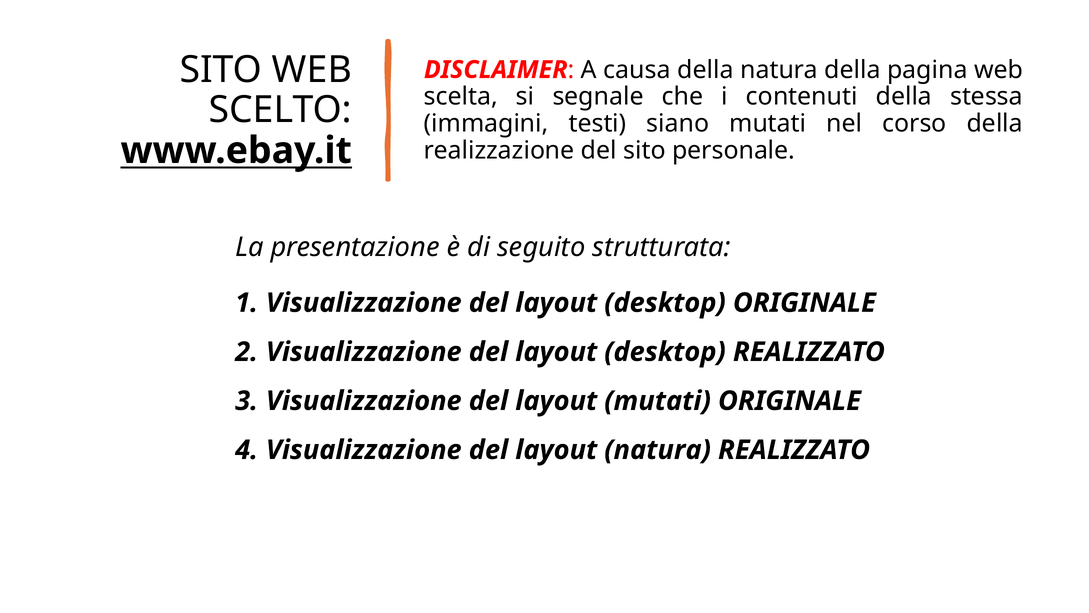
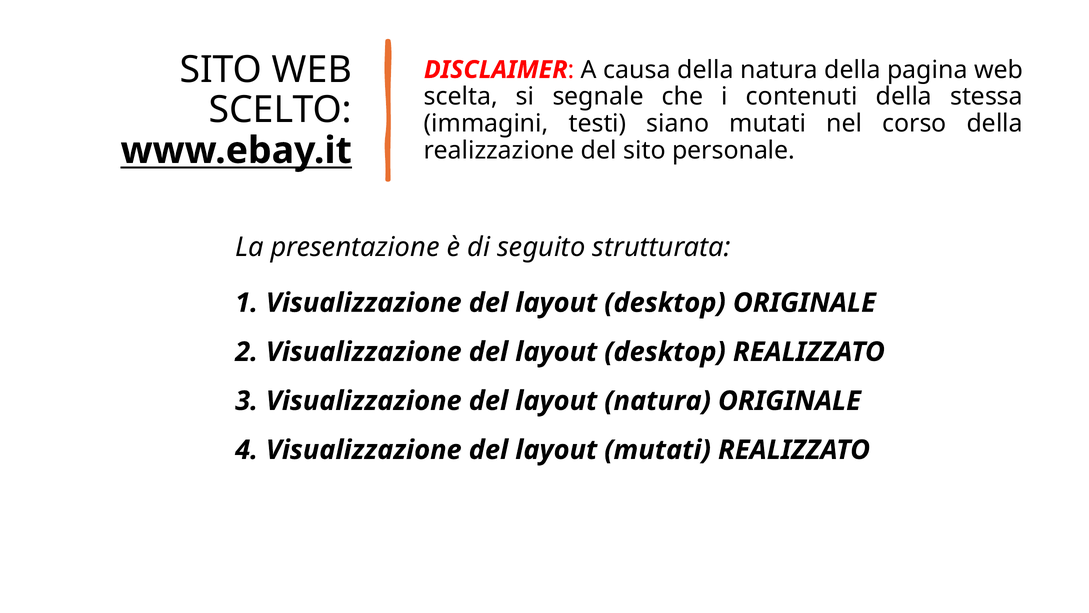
layout mutati: mutati -> natura (658, 401)
layout natura: natura -> mutati (658, 450)
